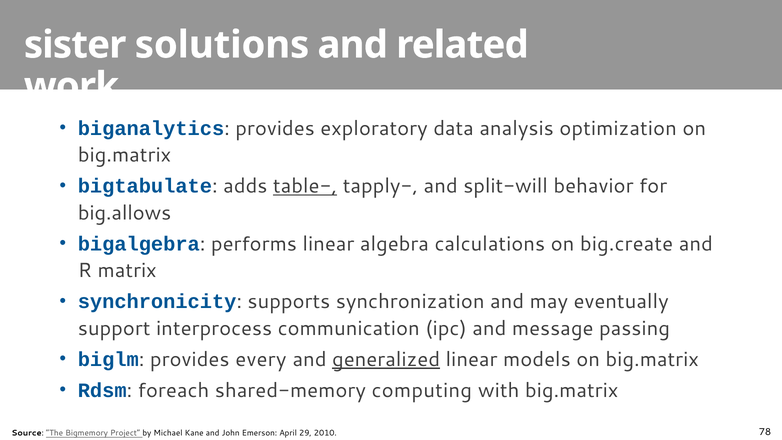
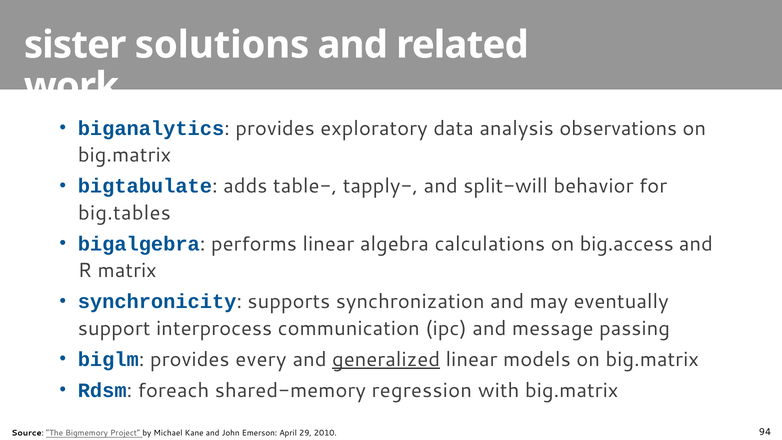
optimization: optimization -> observations (618, 128)
table- underline: present -> none (305, 186)
big.allows: big.allows -> big.tables (124, 213)
big.create: big.create -> big.access (627, 244)
computing: computing -> regression (422, 390)
78: 78 -> 94 (765, 432)
